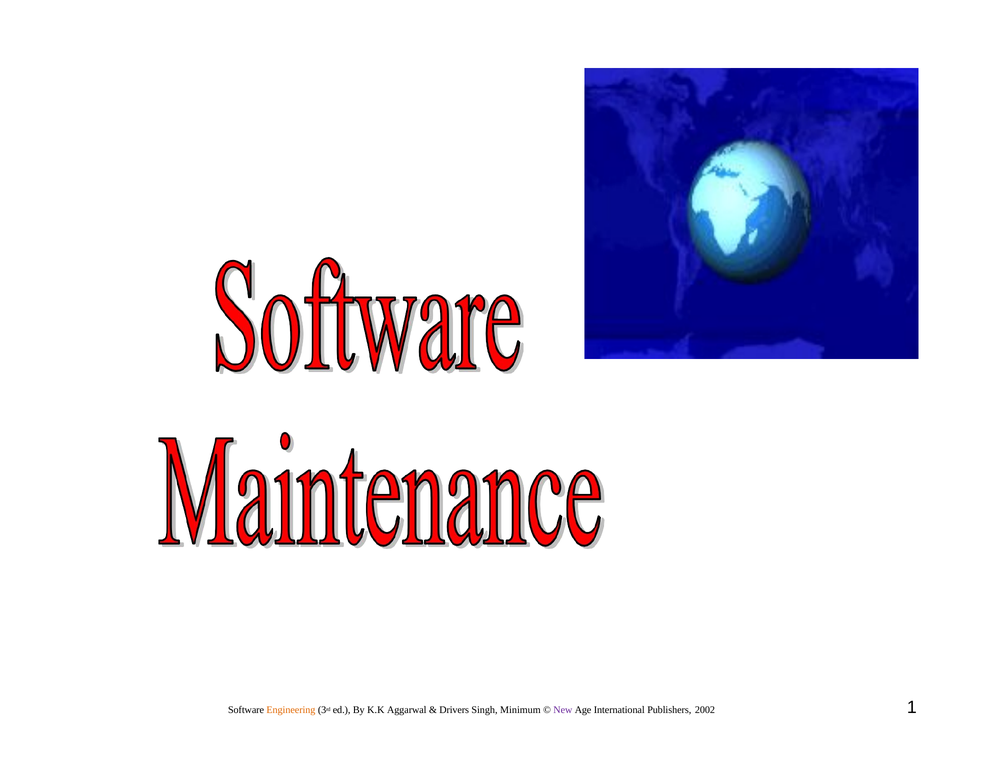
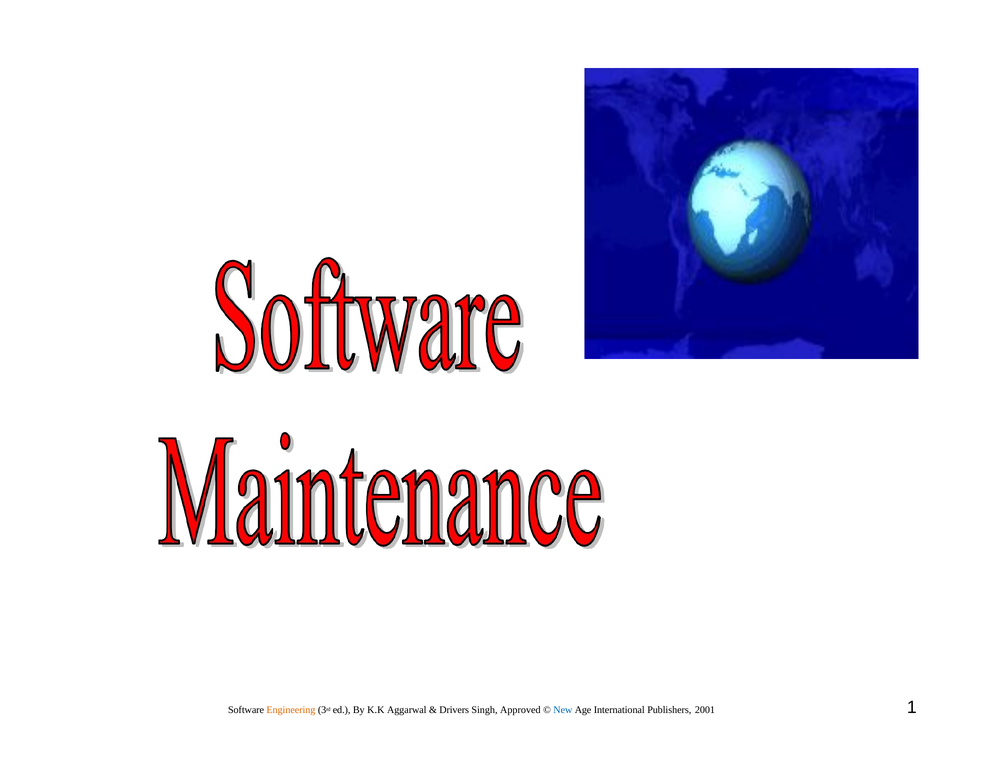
Minimum: Minimum -> Approved (520, 709)
New colour: purple -> blue (563, 709)
2002: 2002 -> 2001 (705, 709)
